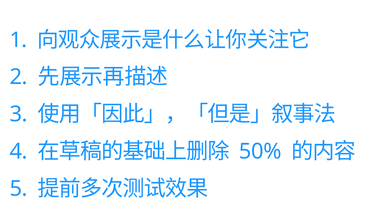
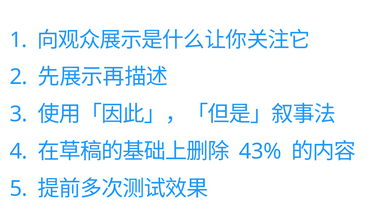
50%: 50% -> 43% (260, 152)
